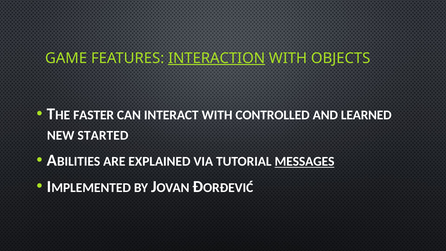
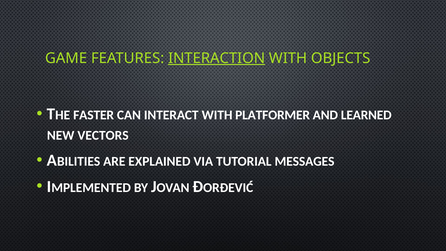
CONTROLLED: CONTROLLED -> PLATFORMER (273, 115)
STARTED: STARTED -> VECTORS (103, 135)
MESSAGES underline: present -> none (305, 161)
